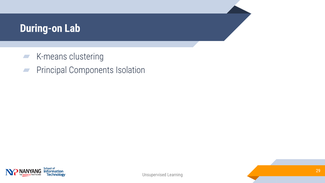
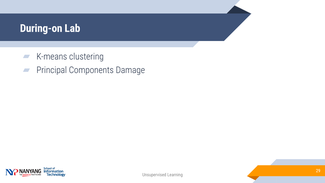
Isolation: Isolation -> Damage (130, 70)
